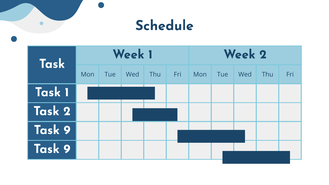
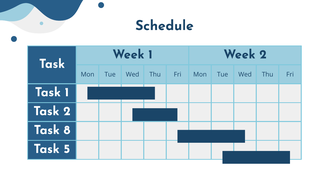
9: 9 -> 8 (67, 130)
9: 9 -> 5 (67, 149)
